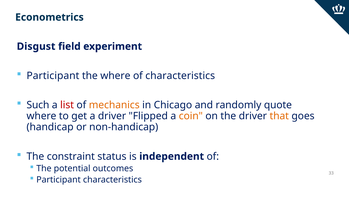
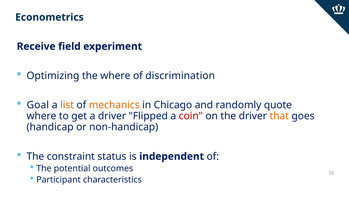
Disgust: Disgust -> Receive (36, 46)
Participant: Participant -> Optimizing (53, 75)
of characteristics: characteristics -> discrimination (180, 75)
Such: Such -> Goal (38, 105)
list colour: red -> orange (67, 105)
coin colour: orange -> red (191, 116)
